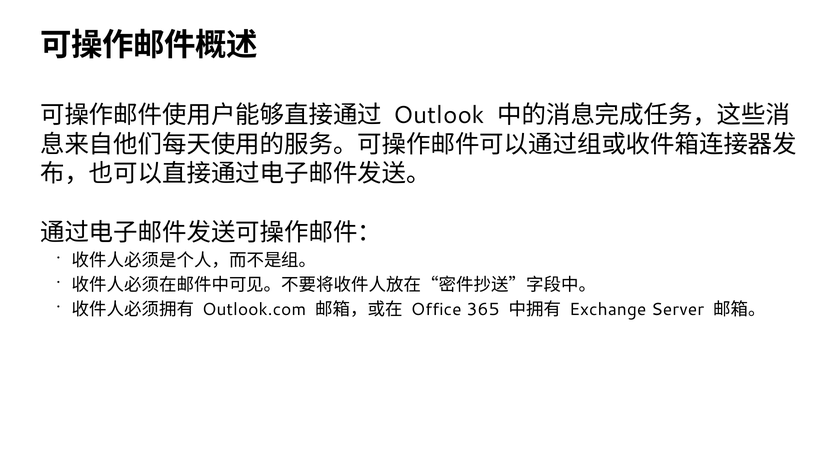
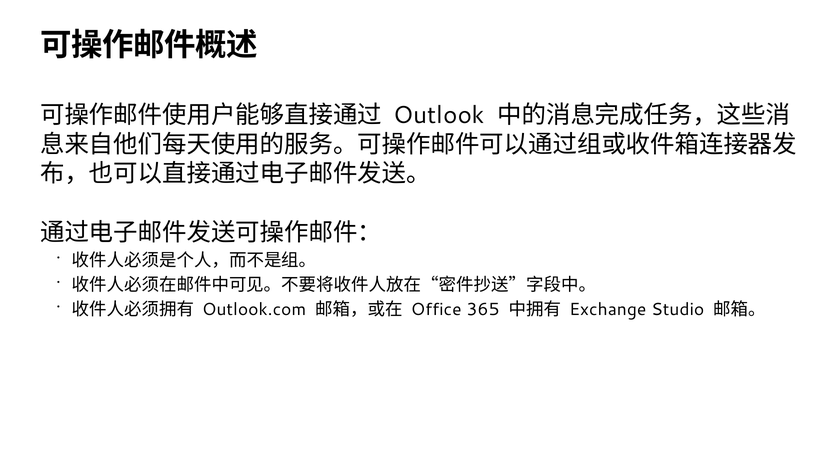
Server: Server -> Studio (678, 309)
